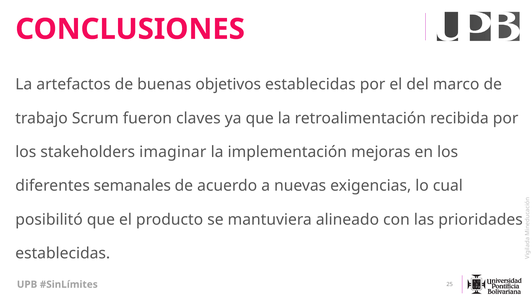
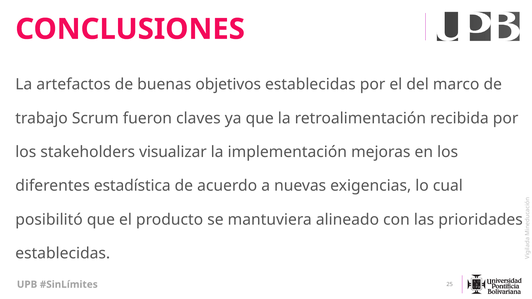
imaginar: imaginar -> visualizar (173, 152)
semanales: semanales -> estadística (132, 186)
